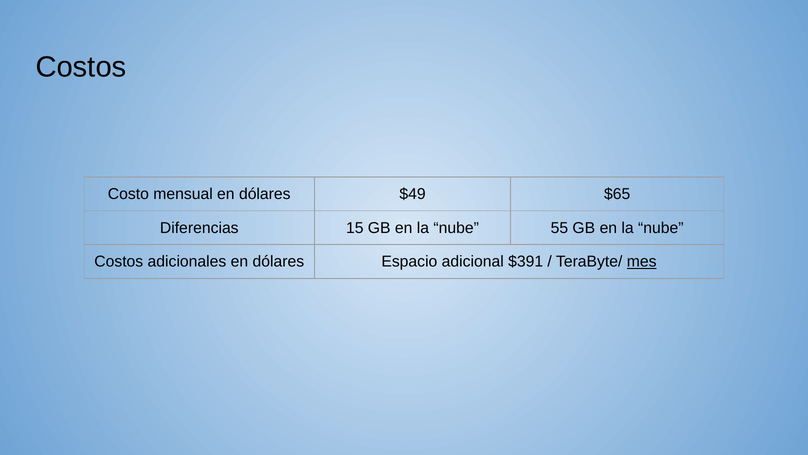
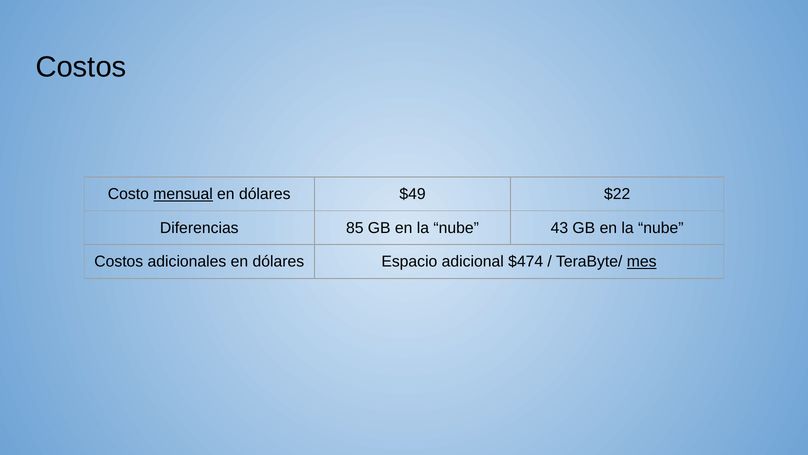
mensual underline: none -> present (183, 194)
$65: $65 -> $22 (617, 194)
15: 15 -> 85 (355, 228)
55: 55 -> 43 (559, 228)
$391: $391 -> $474 (526, 261)
